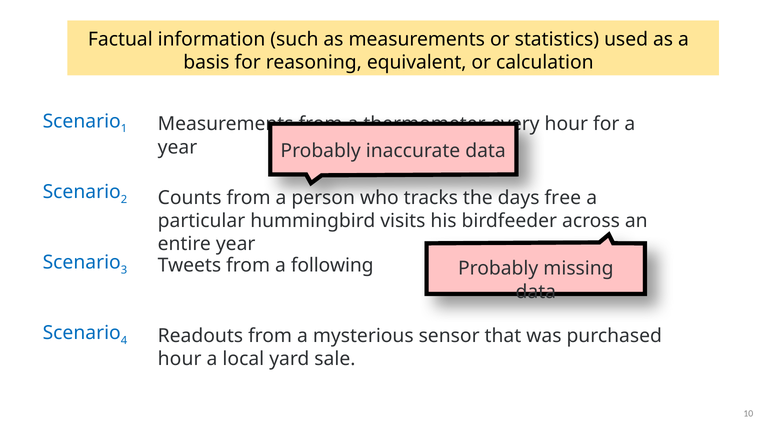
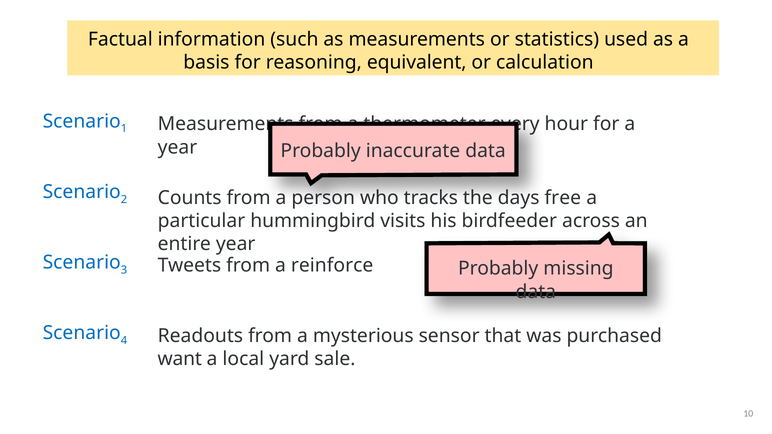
following: following -> reinforce (332, 266)
hour: hour -> want (180, 359)
